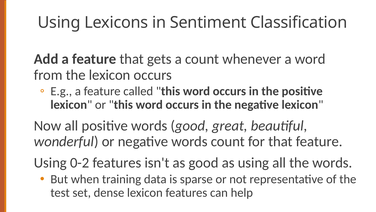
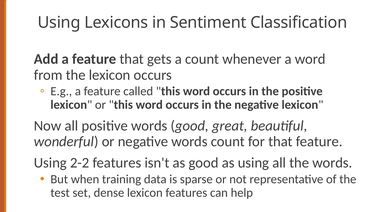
0-2: 0-2 -> 2-2 (80, 162)
